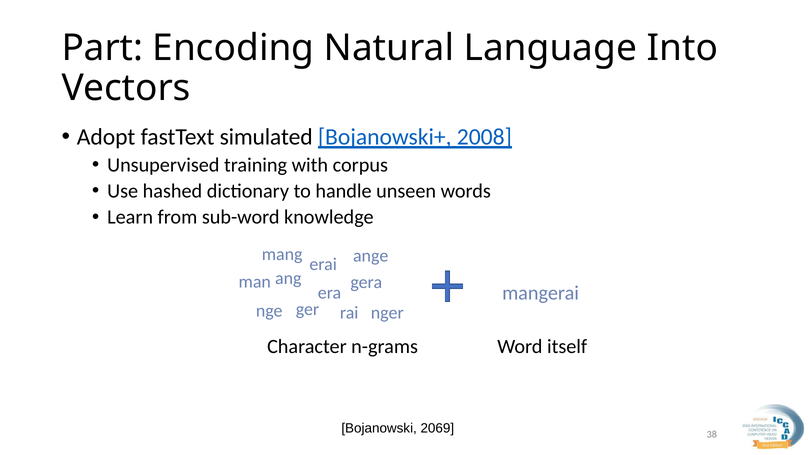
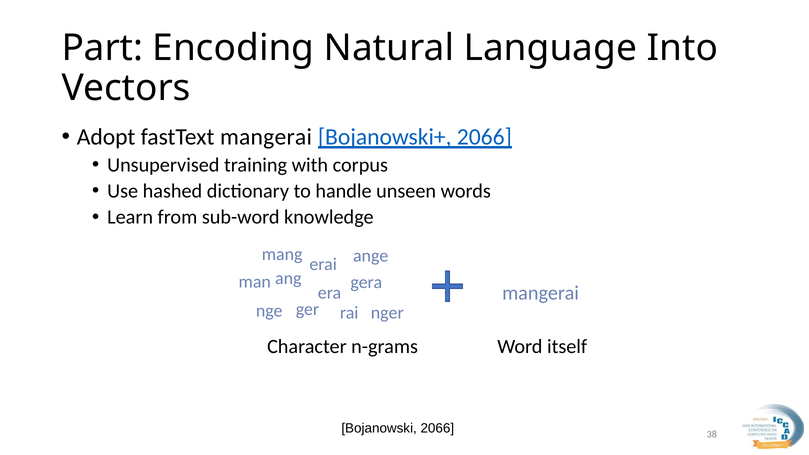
fastText simulated: simulated -> mangerai (266, 137)
Bojanowski+ 2008: 2008 -> 2066 (484, 137)
Bojanowski 2069: 2069 -> 2066 (437, 428)
